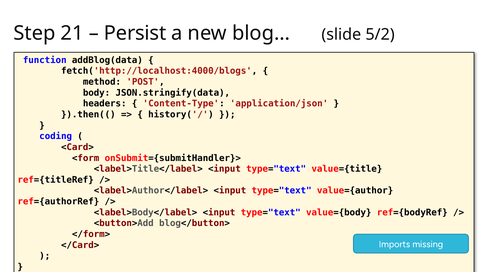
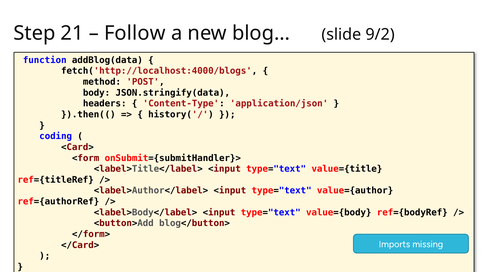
Persist: Persist -> Follow (135, 33)
5/2: 5/2 -> 9/2 (380, 34)
